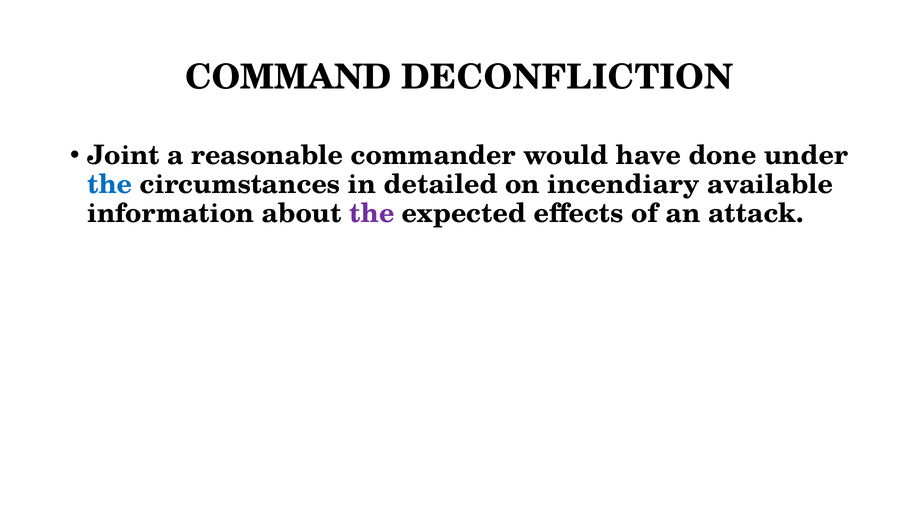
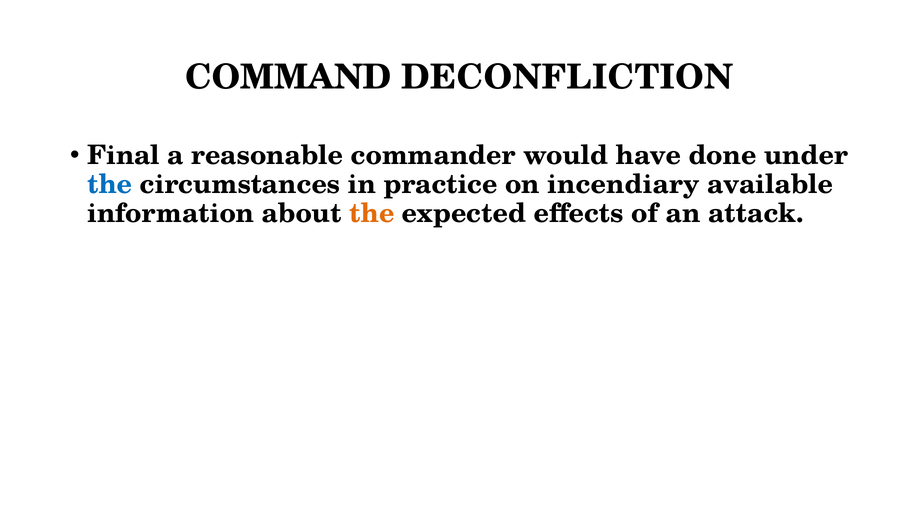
Joint: Joint -> Final (124, 155)
detailed: detailed -> practice (441, 184)
the colour: purple -> orange (372, 213)
